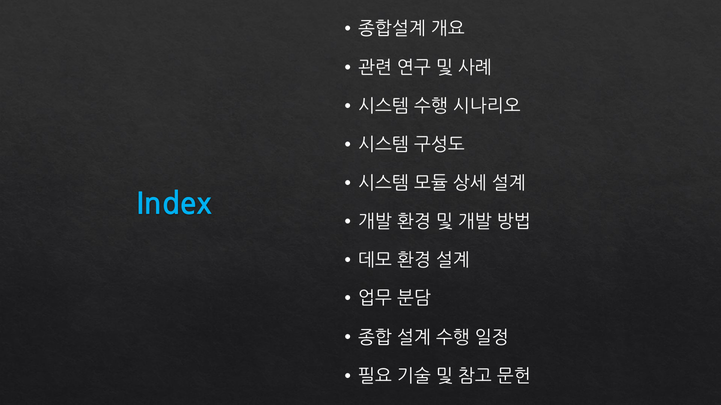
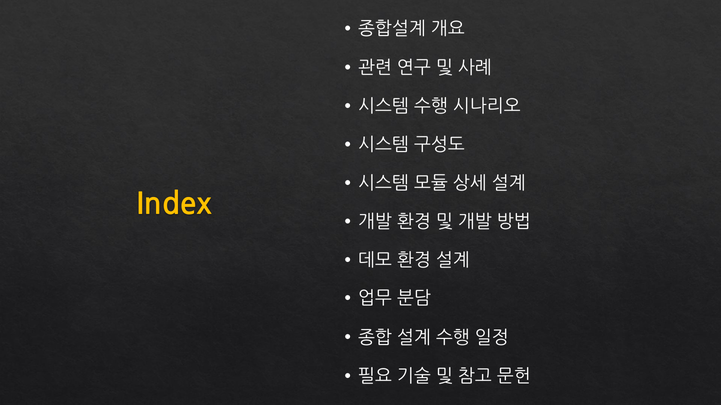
Index colour: light blue -> yellow (174, 205)
